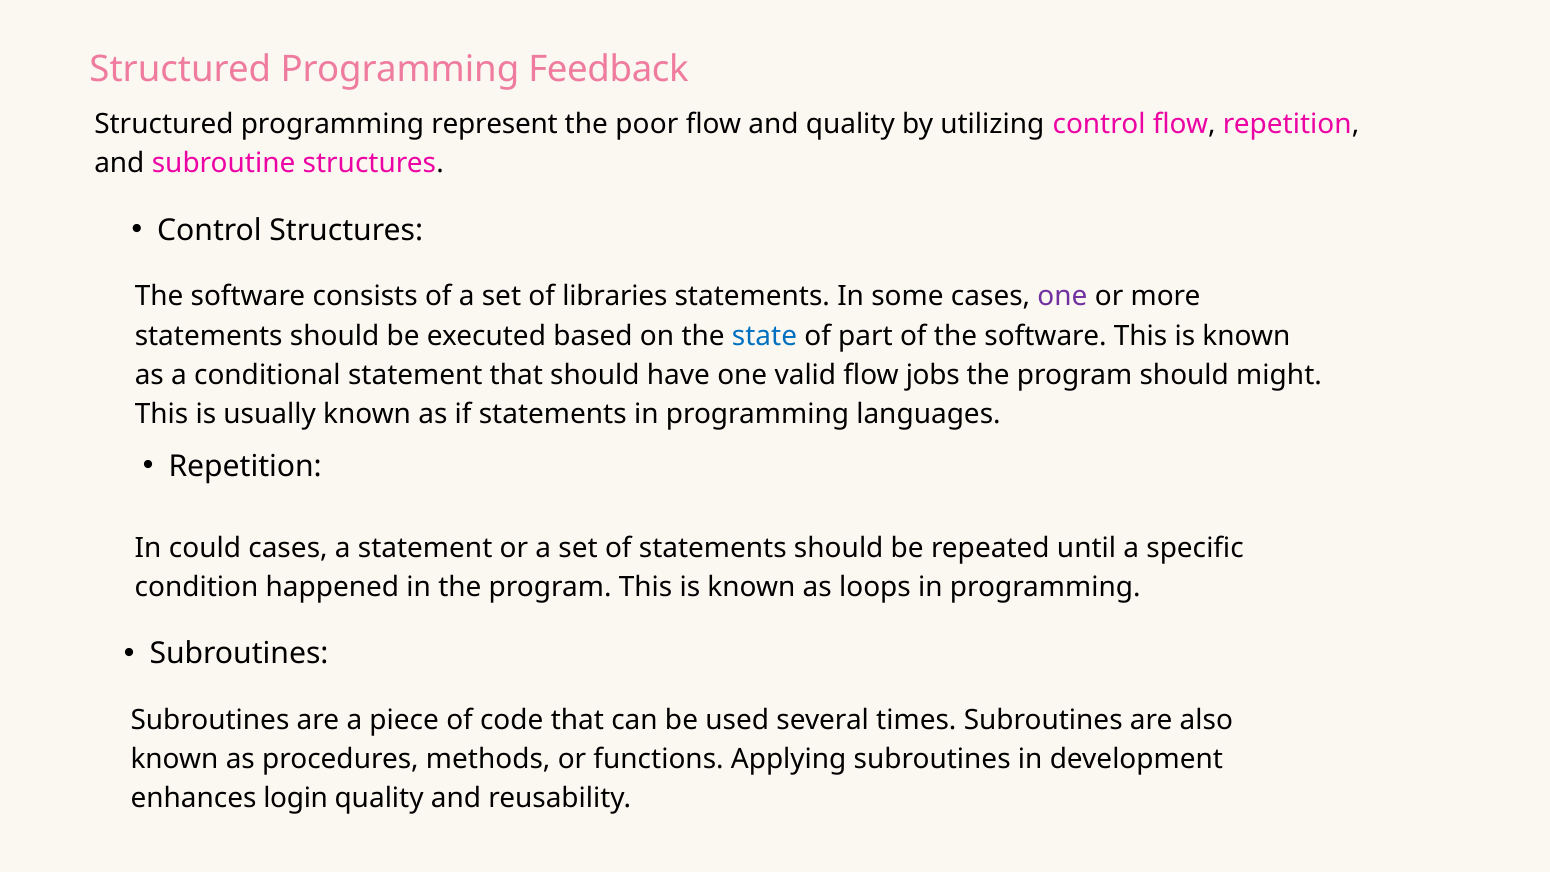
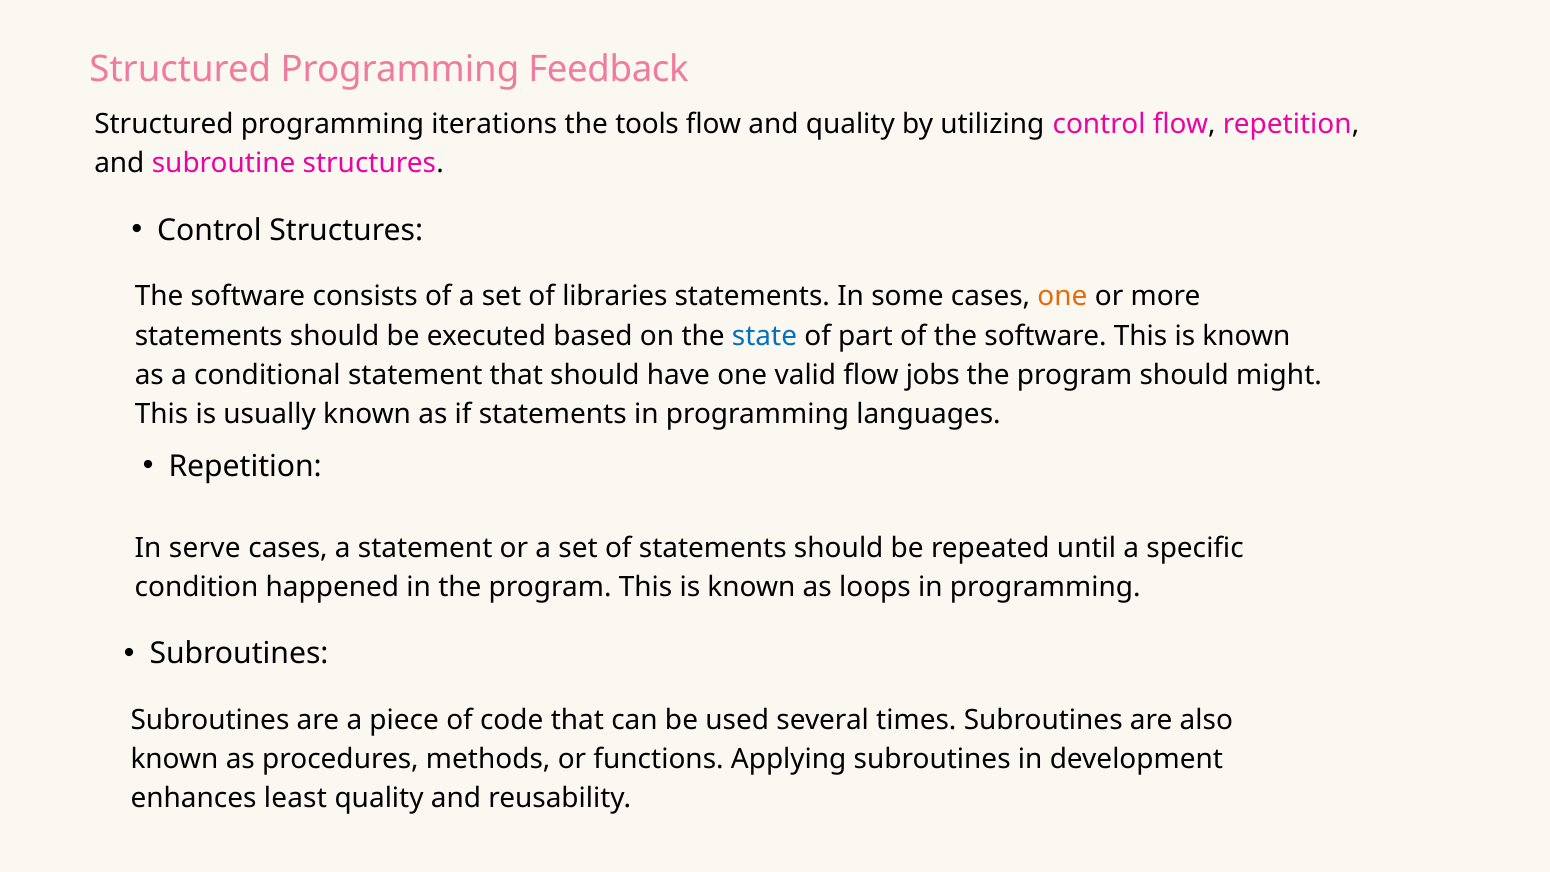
represent: represent -> iterations (494, 124)
poor: poor -> tools (647, 124)
one colour: purple -> orange (1062, 297)
could: could -> serve (205, 548)
login: login -> least (295, 798)
